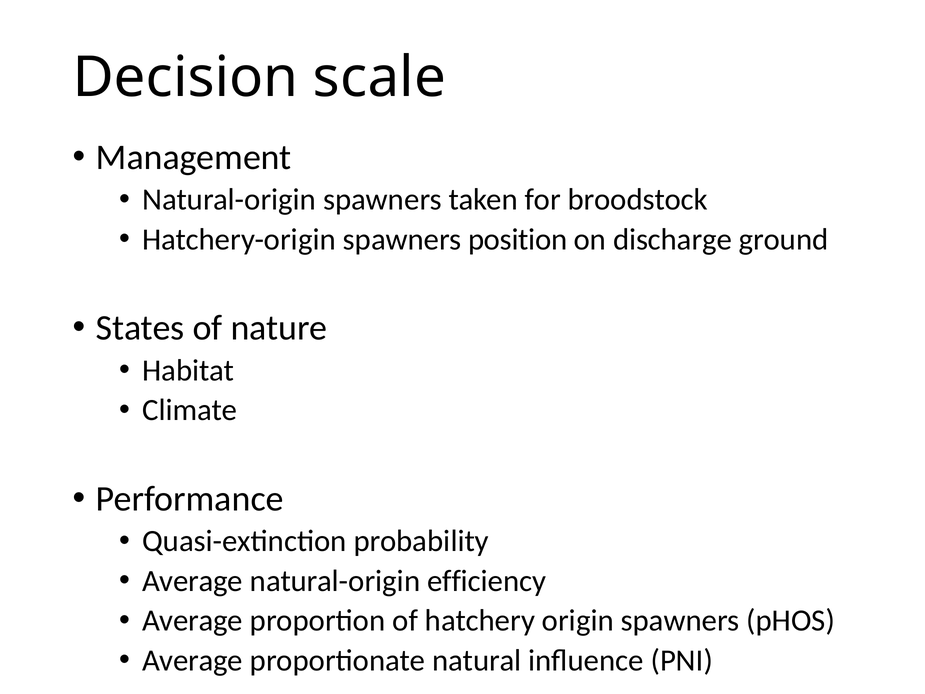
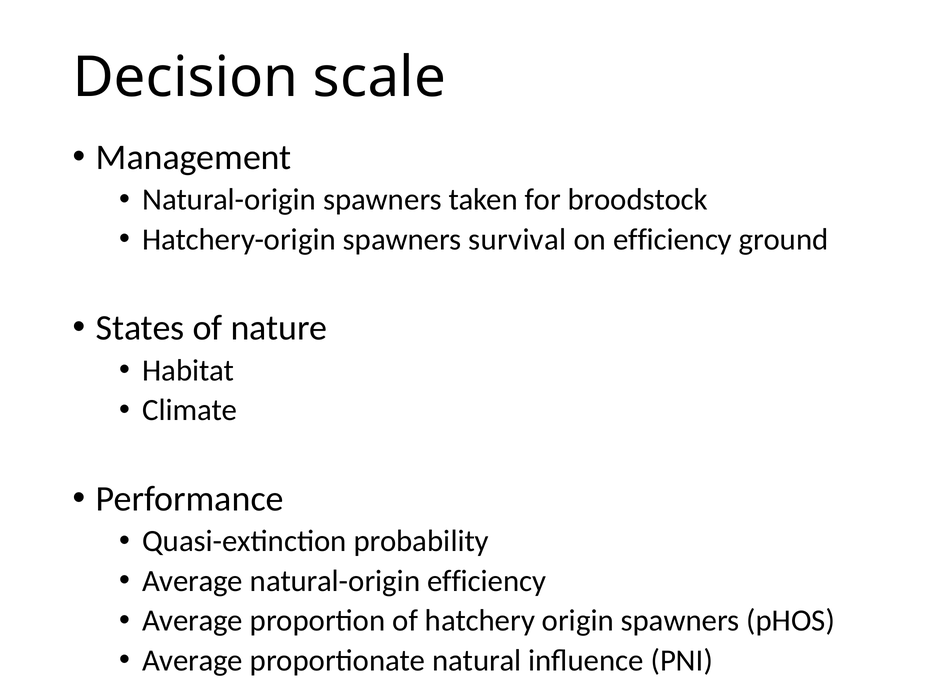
position: position -> survival (517, 239)
on discharge: discharge -> efficiency (672, 239)
